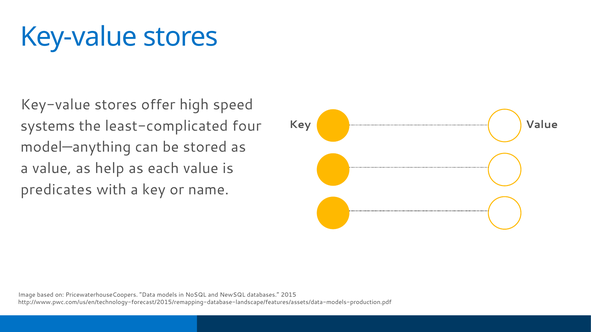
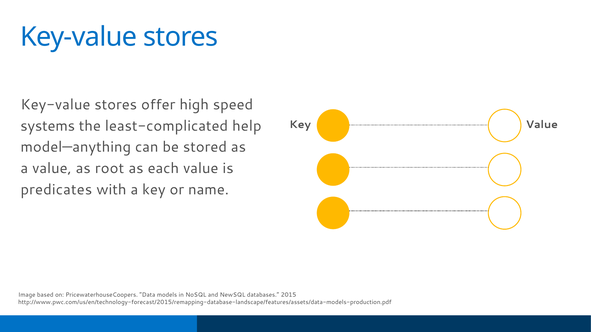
four: four -> help (247, 126)
help: help -> root (110, 169)
